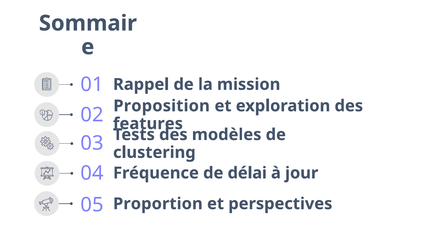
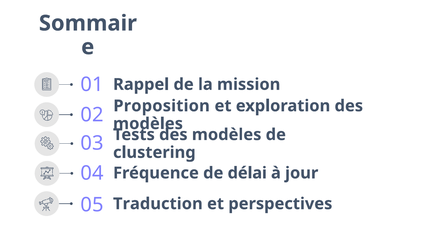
features: features -> modèles (148, 124)
Proportion: Proportion -> Traduction (158, 204)
